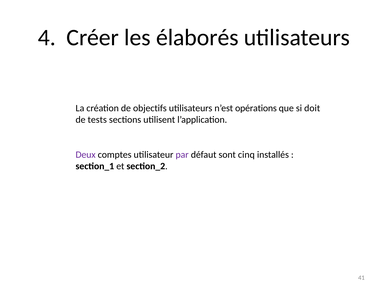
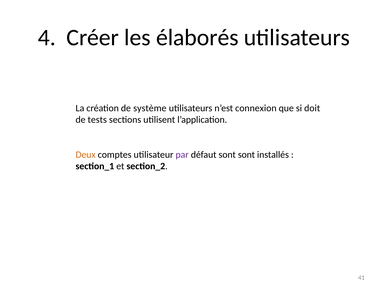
objectifs: objectifs -> système (150, 108)
opérations: opérations -> connexion (256, 108)
Deux colour: purple -> orange (86, 155)
sont cinq: cinq -> sont (246, 155)
